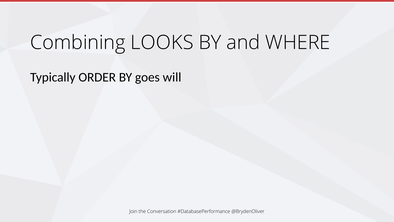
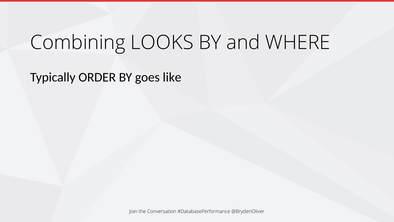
will: will -> like (172, 77)
